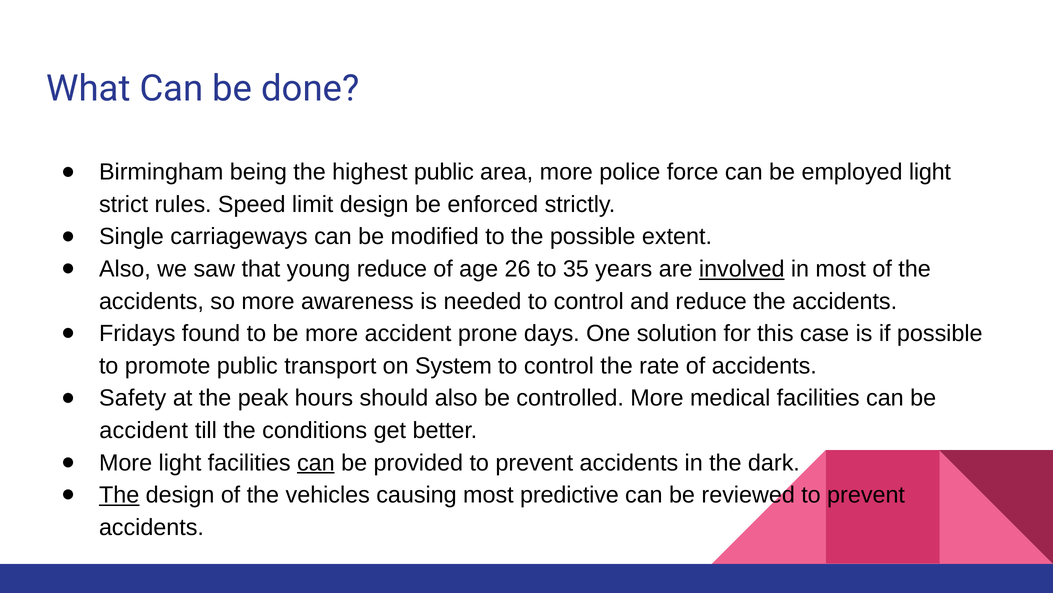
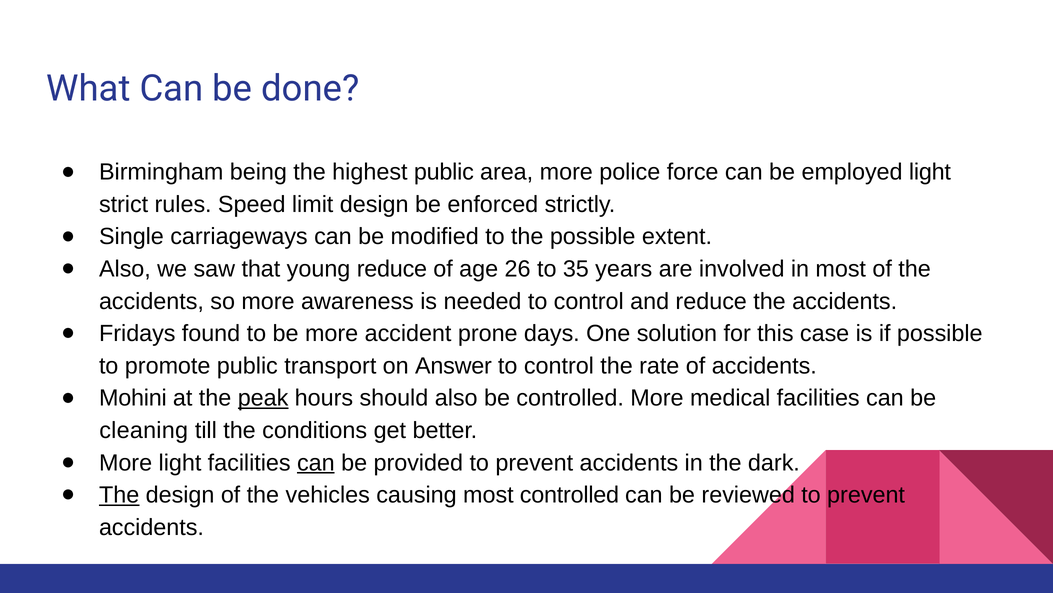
involved underline: present -> none (742, 269)
System: System -> Answer (453, 366)
Safety: Safety -> Mohini (133, 398)
peak underline: none -> present (263, 398)
accident: accident -> cleaning (144, 430)
most predictive: predictive -> controlled (569, 495)
